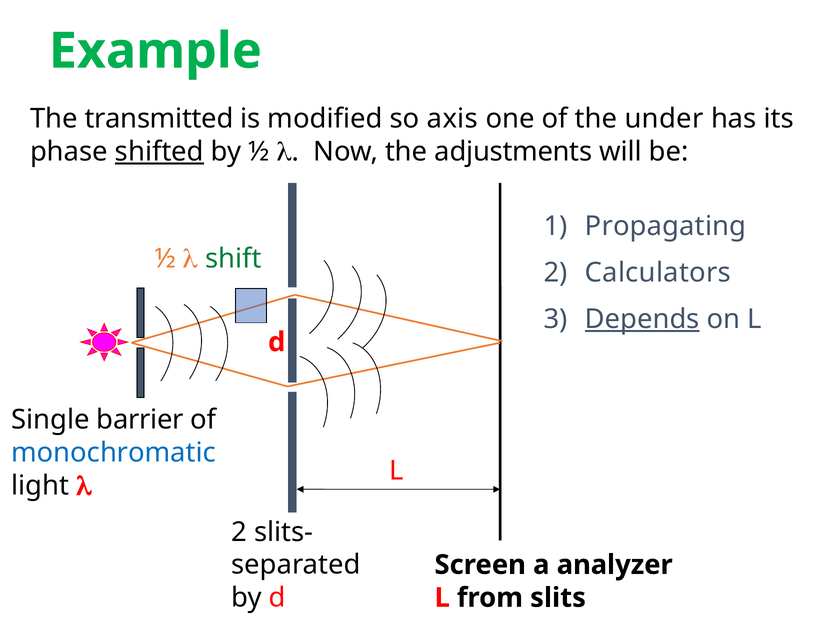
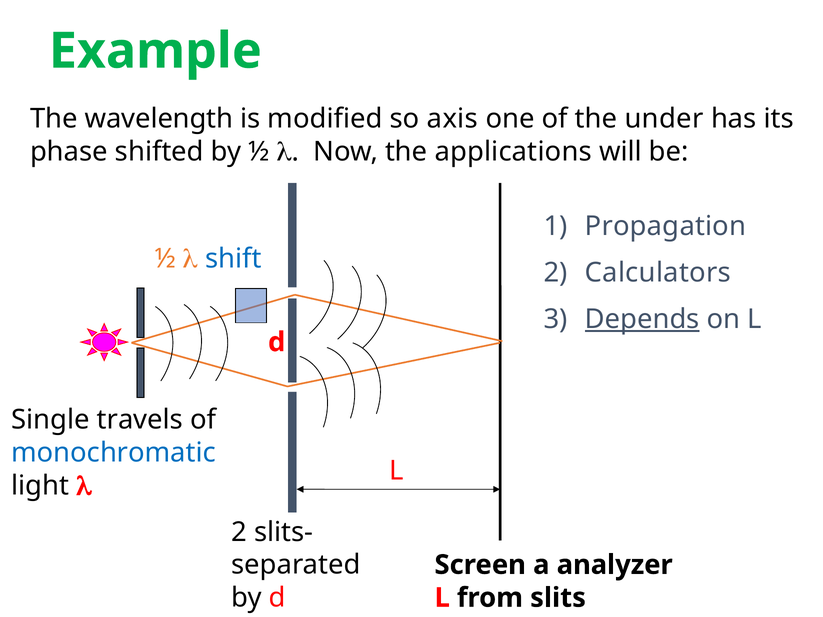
transmitted: transmitted -> wavelength (159, 119)
shifted underline: present -> none (159, 152)
adjustments: adjustments -> applications (513, 152)
Propagating: Propagating -> Propagation (665, 226)
shift colour: green -> blue (233, 259)
barrier: barrier -> travels (140, 420)
